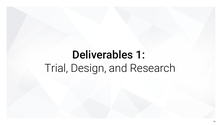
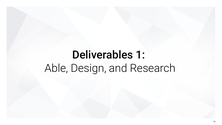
Trial: Trial -> Able (56, 68)
